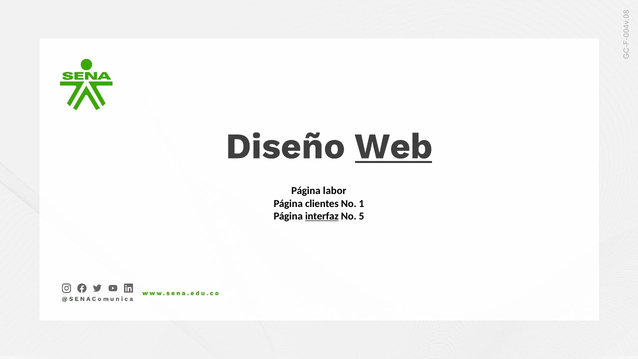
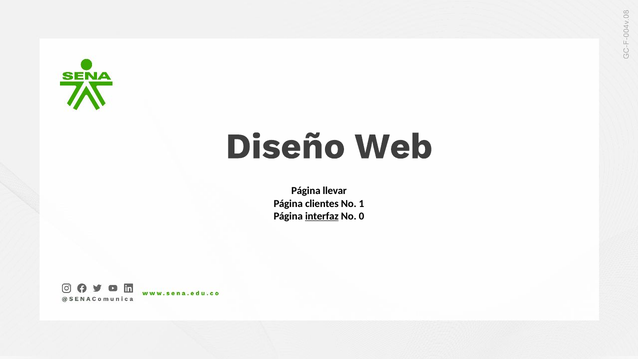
Web underline: present -> none (394, 146)
labor: labor -> llevar (335, 191)
5: 5 -> 0 (362, 216)
